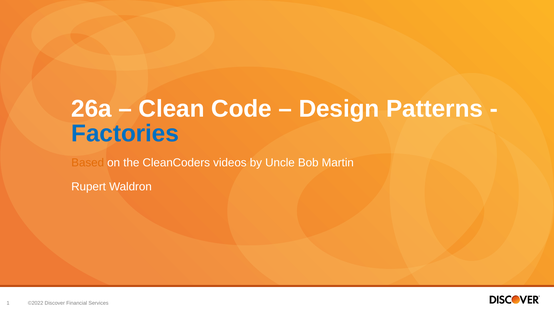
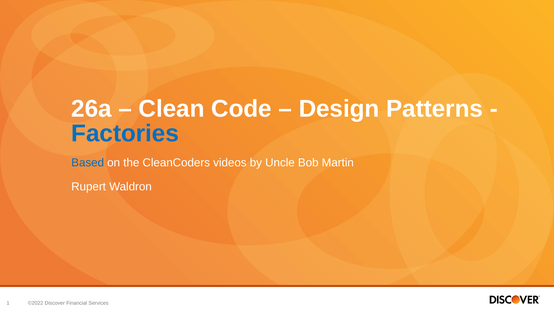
Based colour: orange -> blue (88, 162)
